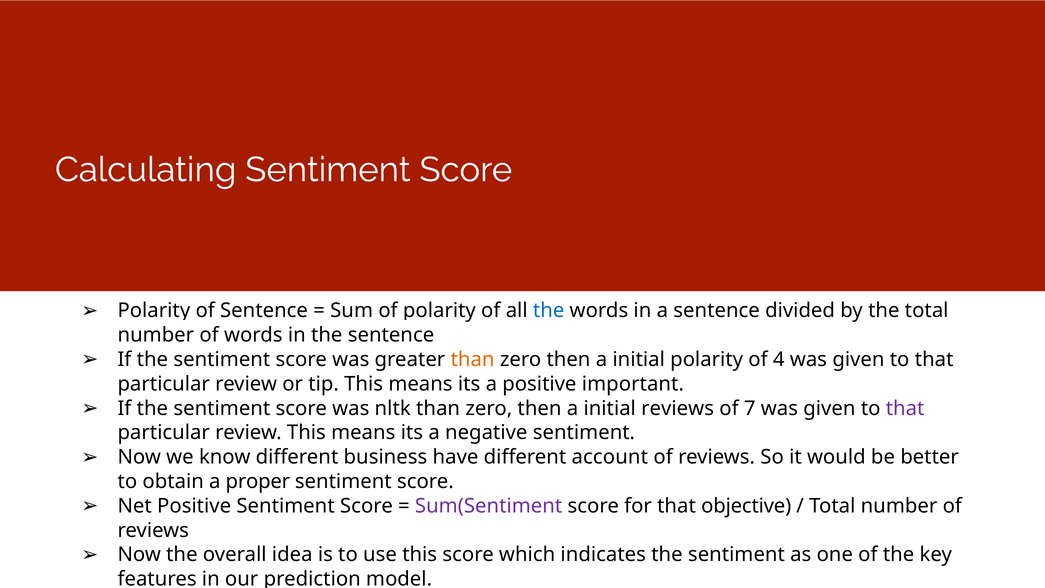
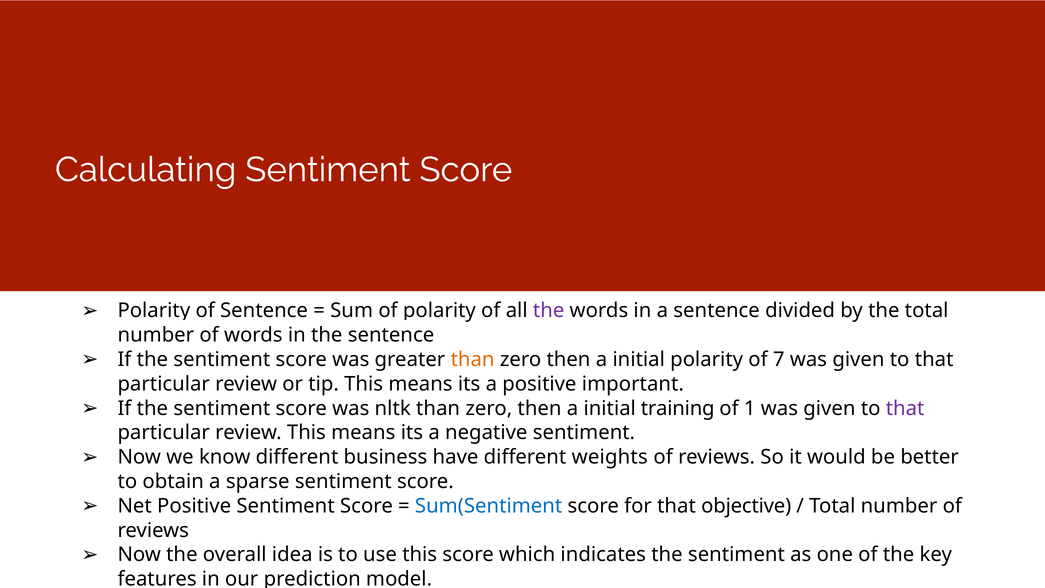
the colour: blue -> purple (549, 311)
4: 4 -> 7 (779, 359)
initial reviews: reviews -> training (678, 408)
7: 7 -> 1 (750, 408)
account: account -> weights (610, 457)
proper: proper -> sparse (258, 481)
Sum(Sentiment colour: purple -> blue (489, 506)
